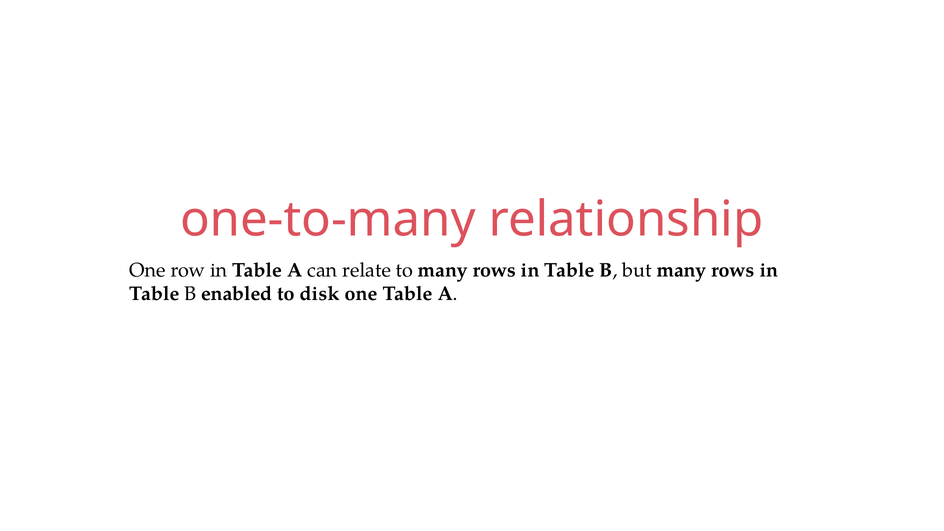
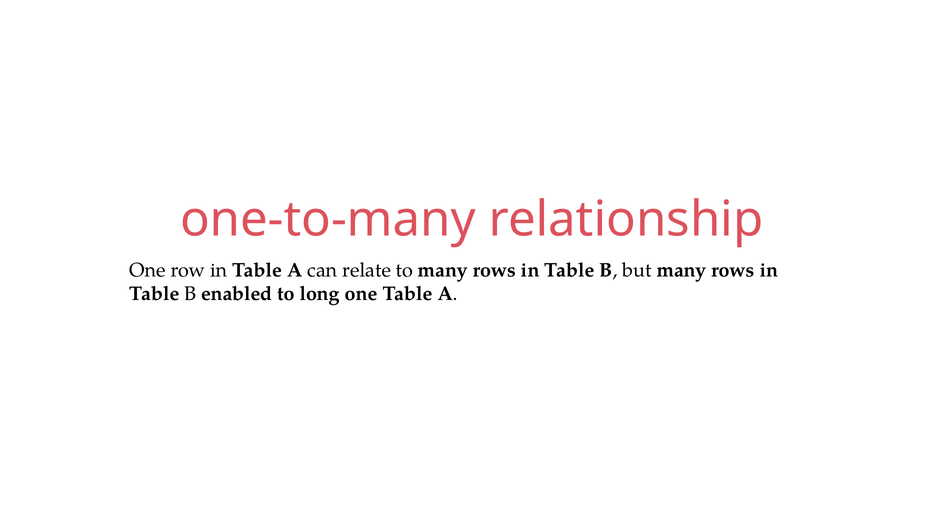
disk: disk -> long (320, 294)
